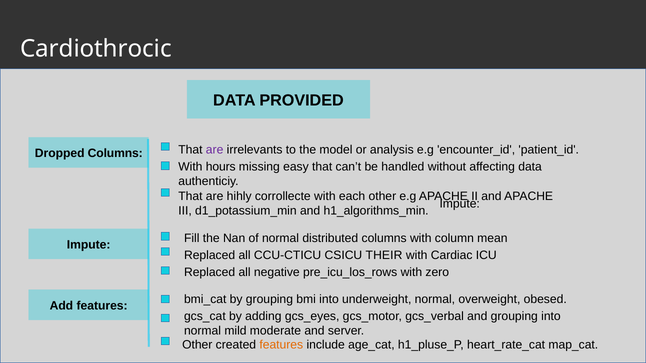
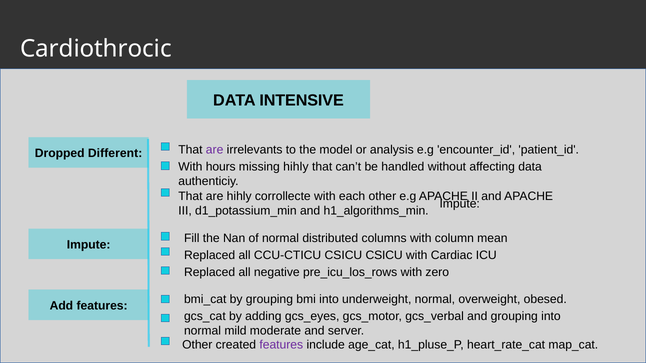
PROVIDED: PROVIDED -> INTENSIVE (302, 100)
Dropped Columns: Columns -> Different (115, 153)
missing easy: easy -> hihly (296, 167)
CSICU THEIR: THEIR -> CSICU (384, 256)
features colour: orange -> purple (281, 345)
